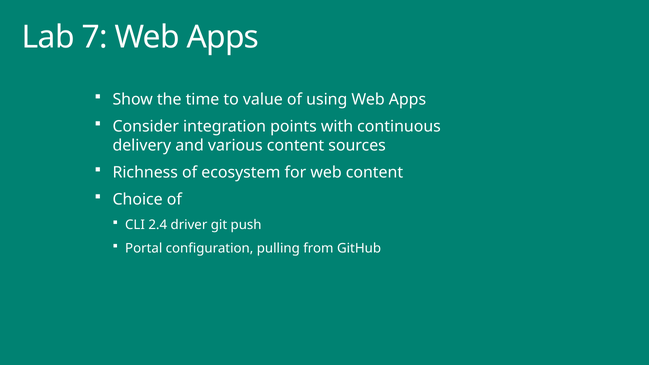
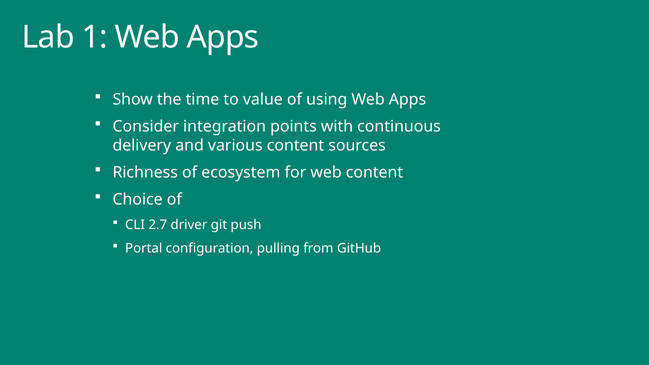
7: 7 -> 1 (95, 37)
2.4: 2.4 -> 2.7 (158, 225)
